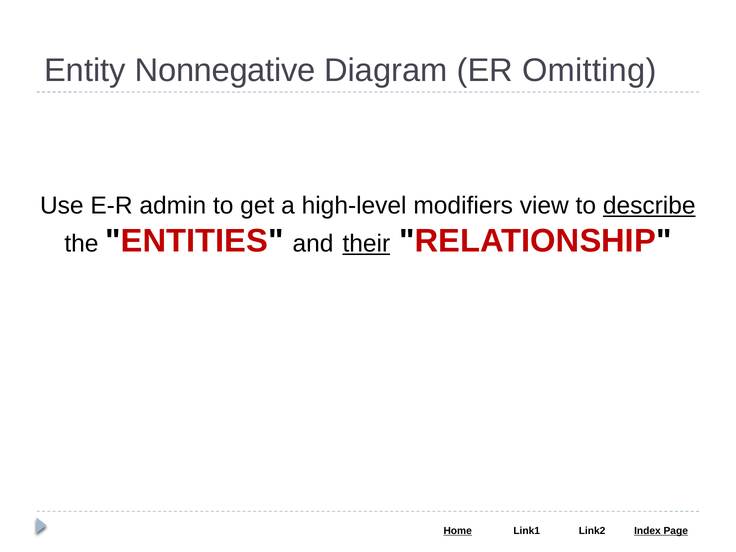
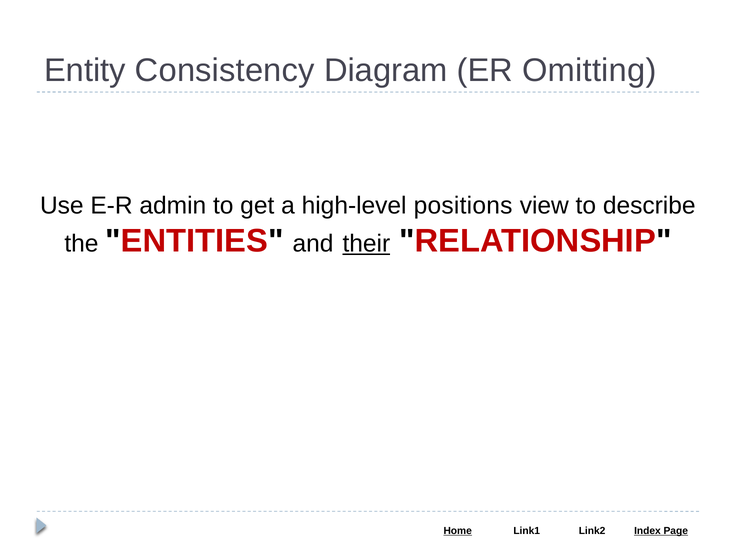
Nonnegative: Nonnegative -> Consistency (225, 71)
modifiers: modifiers -> positions (463, 206)
describe underline: present -> none (649, 206)
